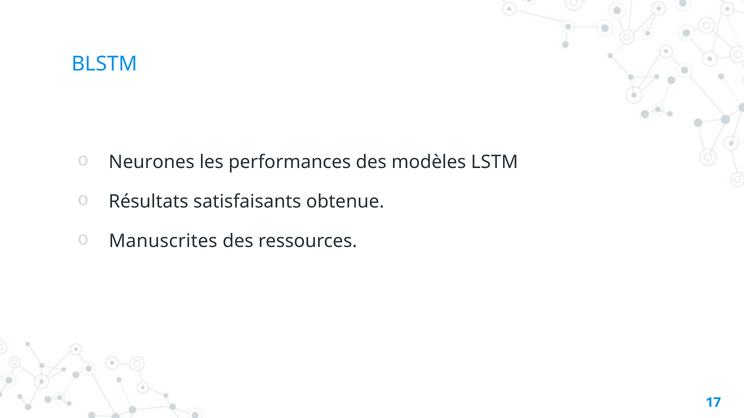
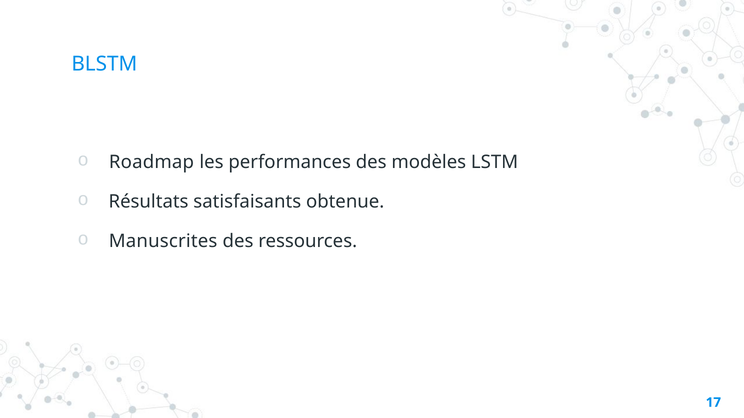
Neurones: Neurones -> Roadmap (152, 162)
